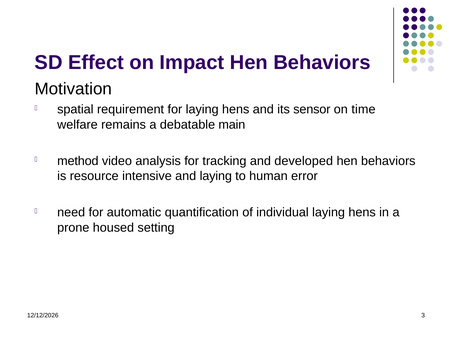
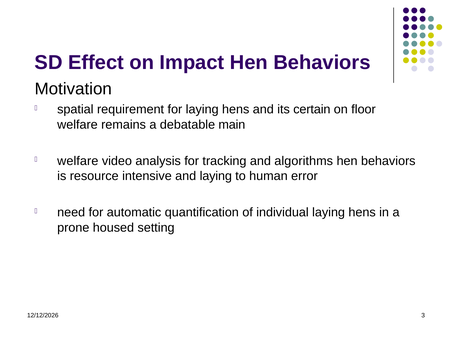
sensor: sensor -> certain (312, 109)
time: time -> floor (364, 109)
method: method -> welfare (78, 161)
developed: developed -> algorithms (304, 161)
